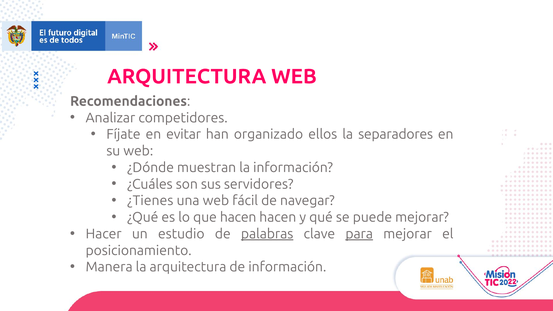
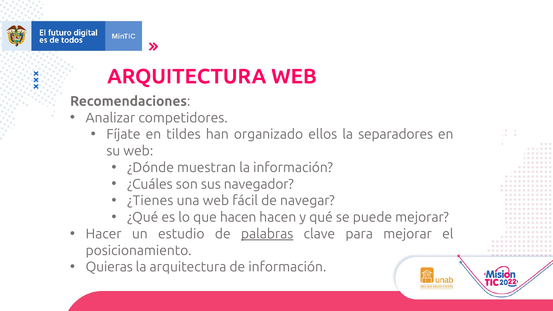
evitar: evitar -> tildes (184, 134)
servidores: servidores -> navegador (259, 184)
para underline: present -> none (359, 234)
Manera: Manera -> Quieras (109, 267)
